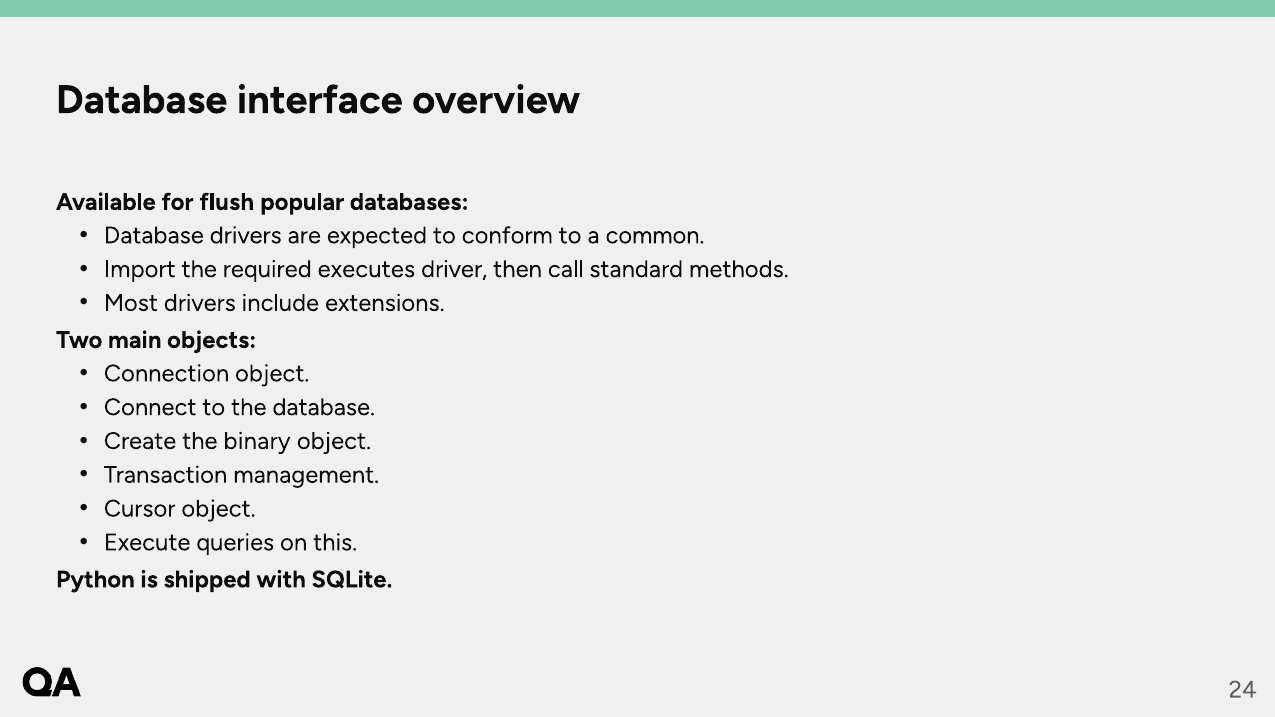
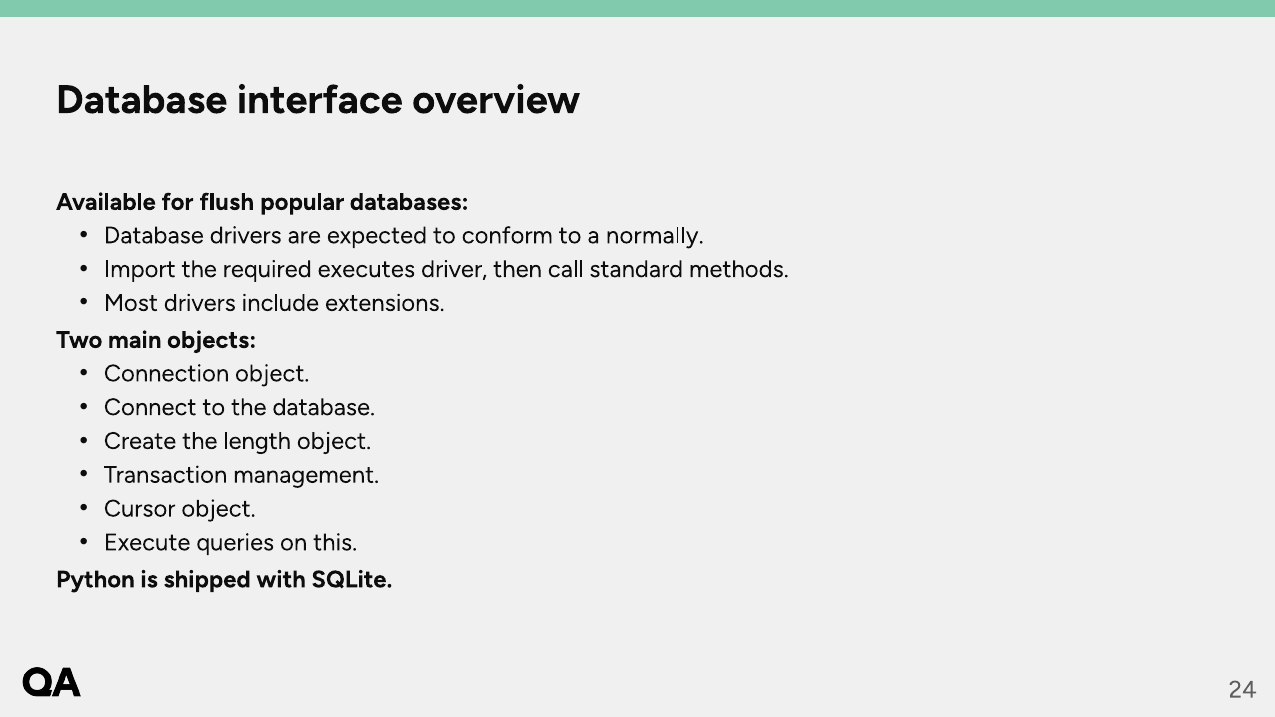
common: common -> normally (655, 235)
binary: binary -> length (257, 441)
